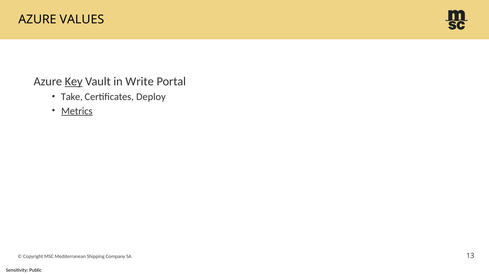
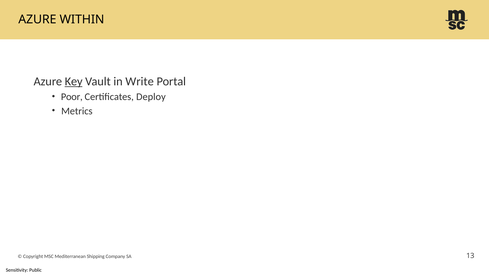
VALUES: VALUES -> WITHIN (82, 20)
Take: Take -> Poor (72, 97)
Metrics underline: present -> none (77, 111)
